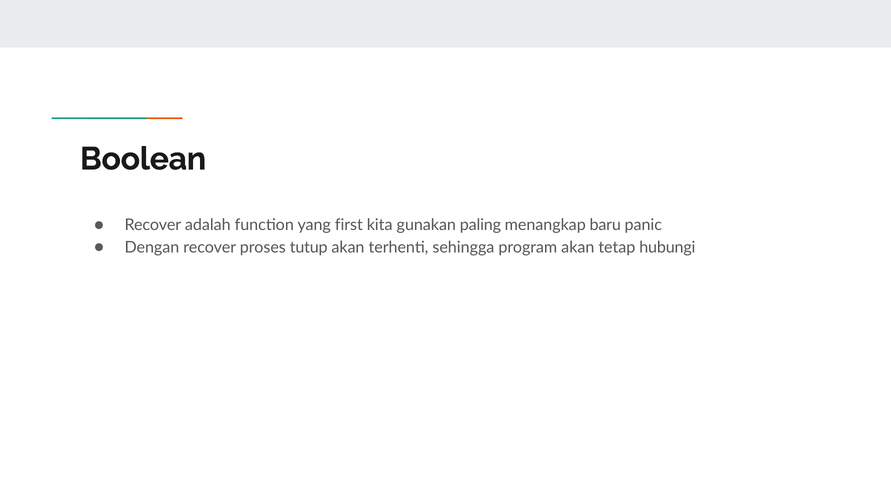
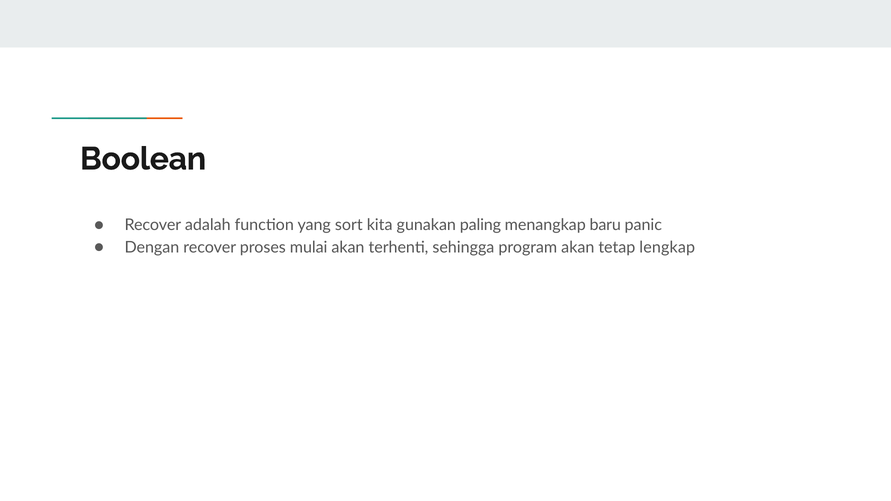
first: first -> sort (349, 225)
tutup: tutup -> mulai (309, 247)
hubungi: hubungi -> lengkap (667, 247)
